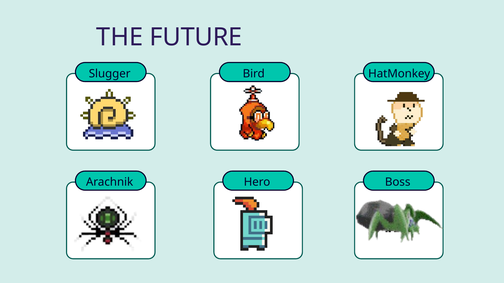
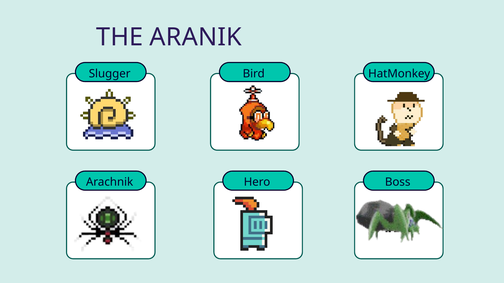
FUTURE: FUTURE -> ARANIK (196, 37)
